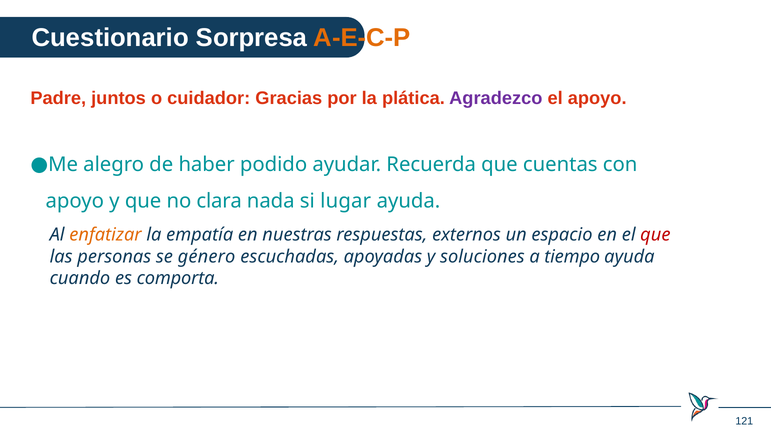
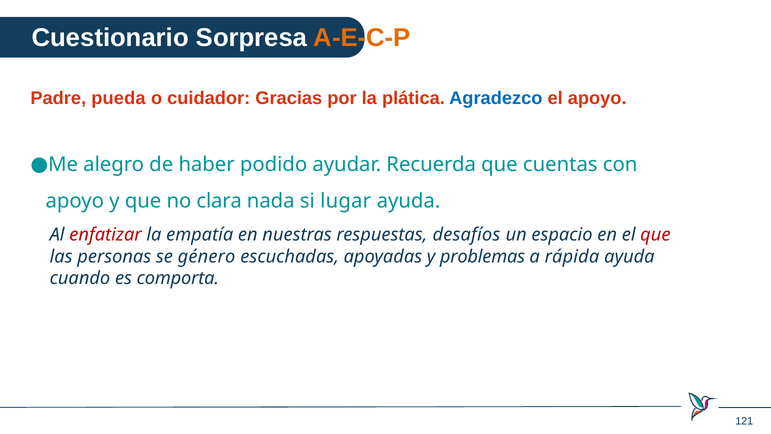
juntos: juntos -> pueda (118, 98)
Agradezco colour: purple -> blue (496, 98)
enfatizar colour: orange -> red (105, 235)
externos: externos -> desafíos (466, 235)
soluciones: soluciones -> problemas (483, 256)
tiempo: tiempo -> rápida (572, 256)
